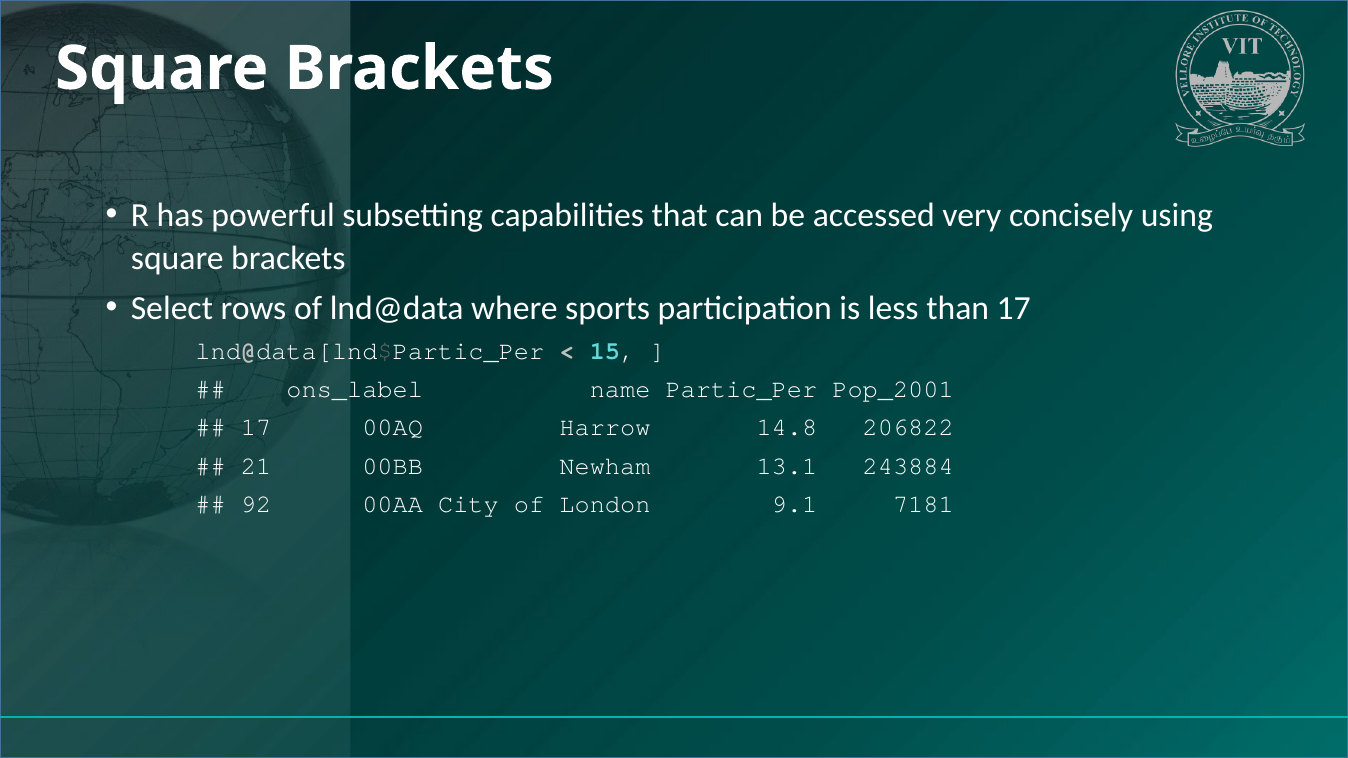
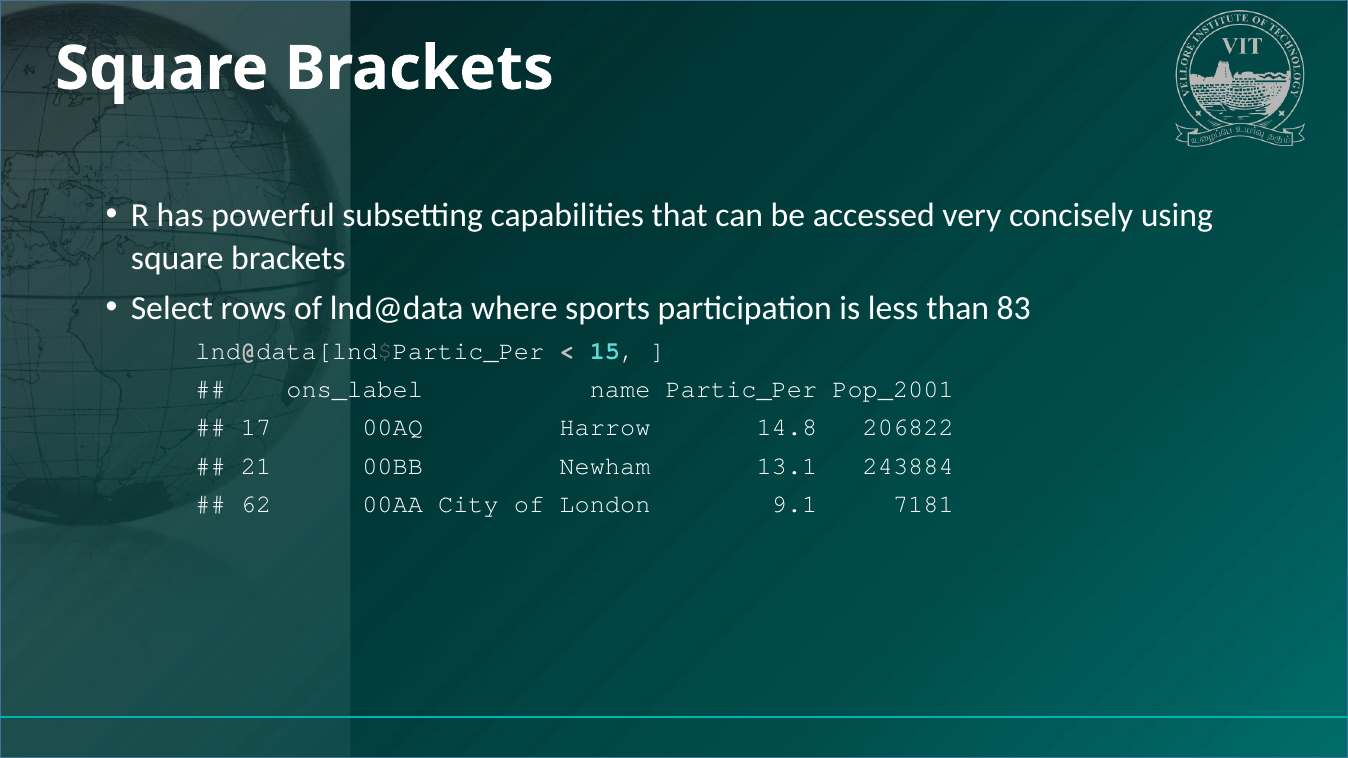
than 17: 17 -> 83 (1014, 308)
92: 92 -> 62 (256, 504)
